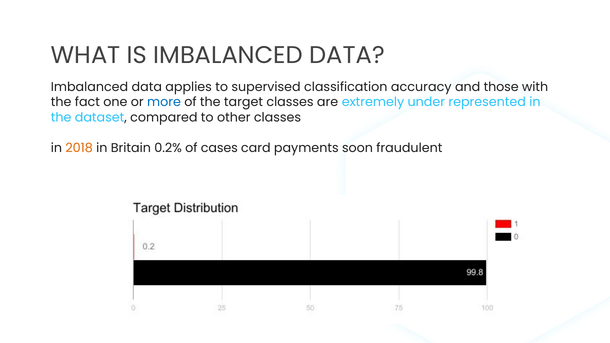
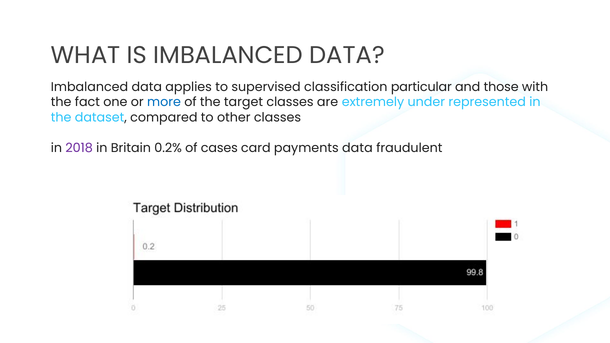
accuracy: accuracy -> particular (421, 87)
2018 colour: orange -> purple (79, 148)
payments soon: soon -> data (357, 148)
